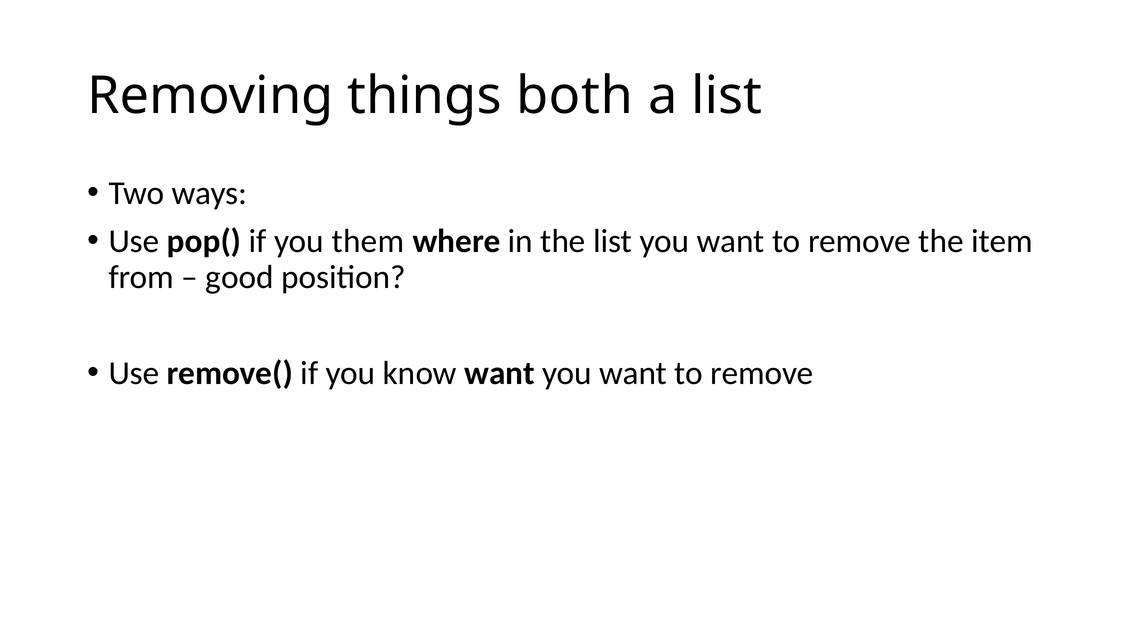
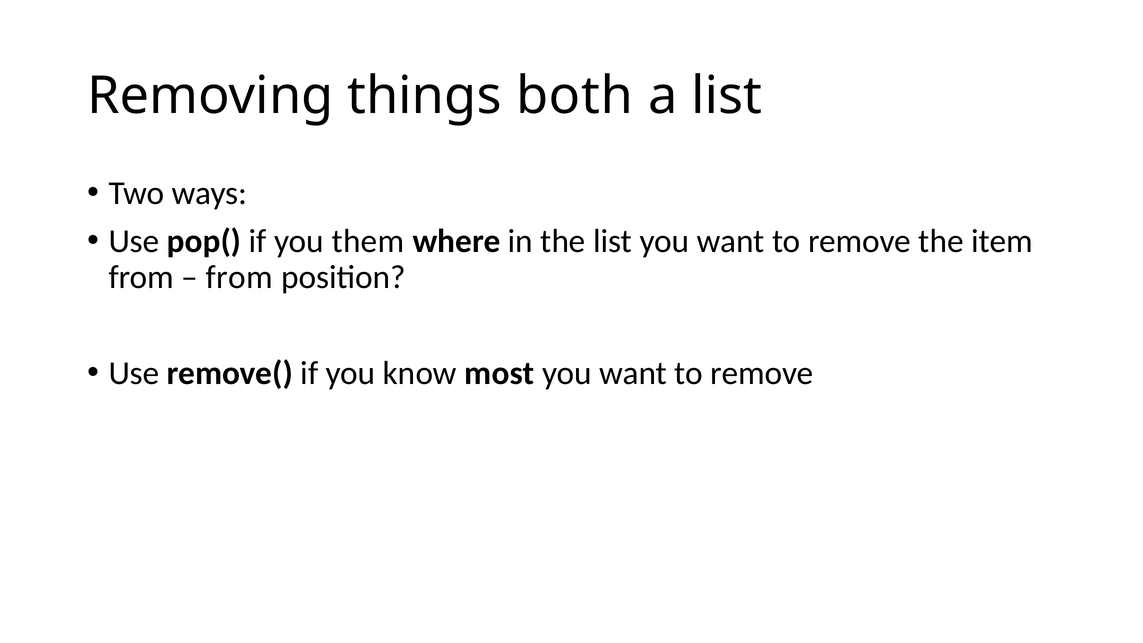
good: good -> from (239, 277)
know want: want -> most (499, 373)
